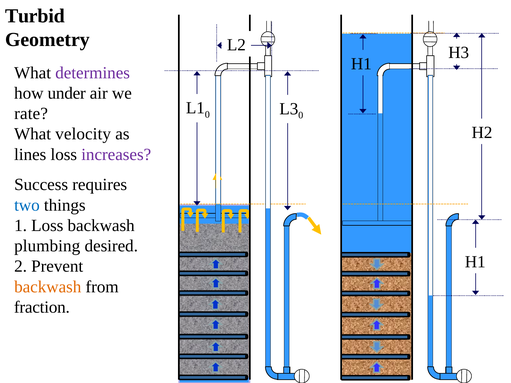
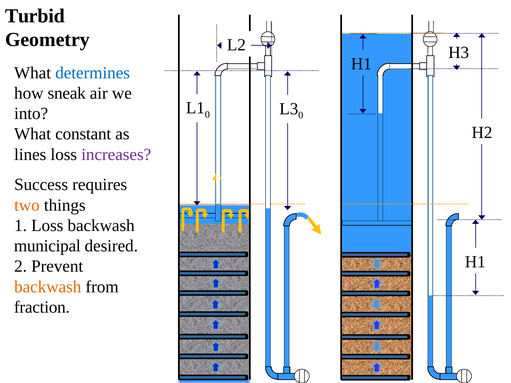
determines colour: purple -> blue (93, 73)
under: under -> sneak (67, 93)
rate: rate -> into (31, 114)
velocity: velocity -> constant (83, 134)
two colour: blue -> orange (27, 205)
plumbing: plumbing -> municipal (47, 246)
